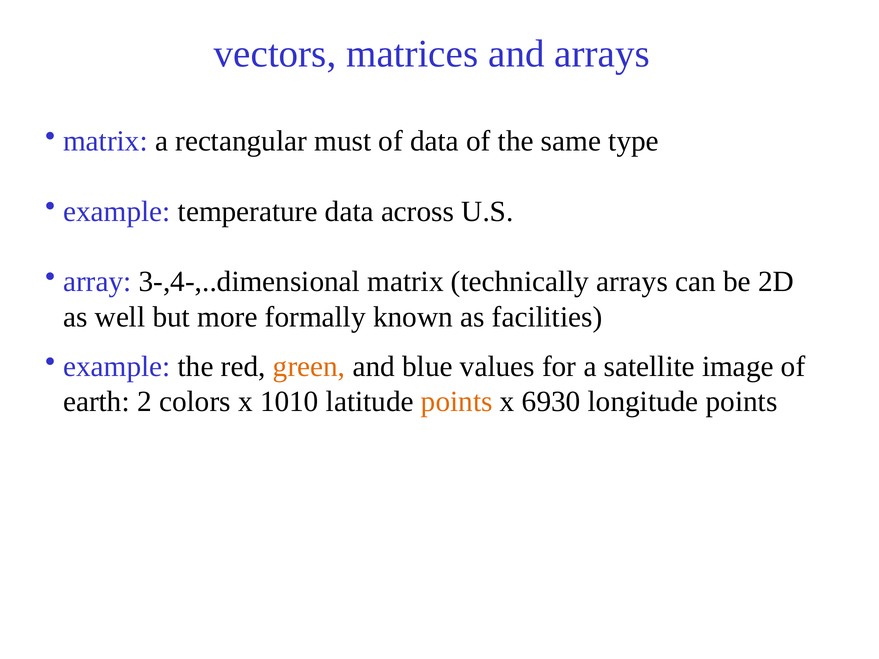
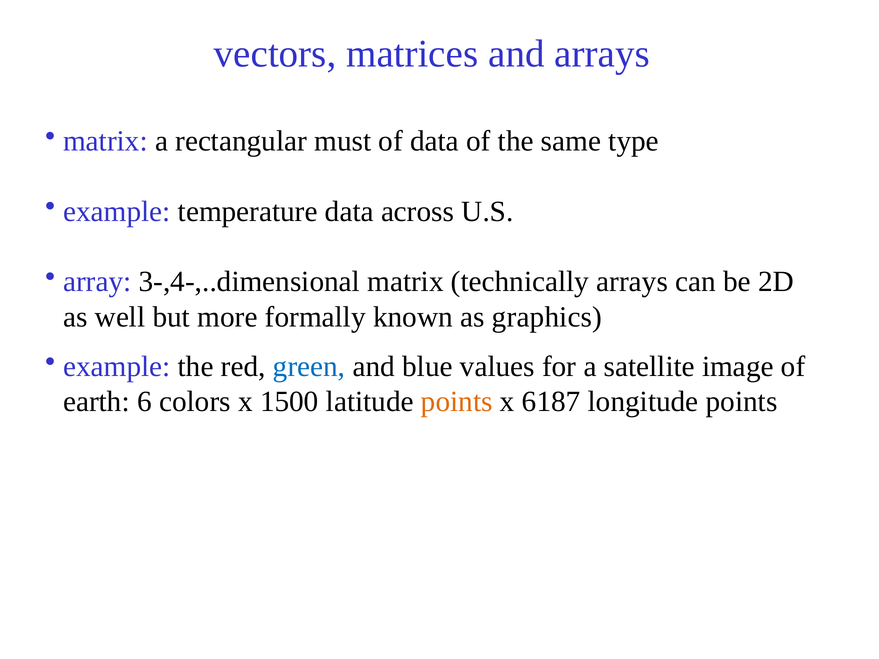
facilities: facilities -> graphics (547, 317)
green colour: orange -> blue (309, 367)
2: 2 -> 6 (144, 402)
1010: 1010 -> 1500 (289, 402)
6930: 6930 -> 6187 (551, 402)
